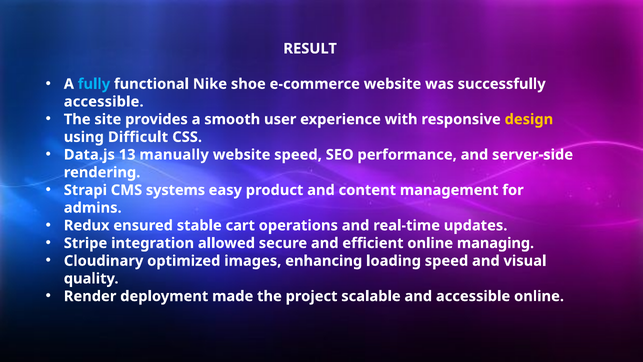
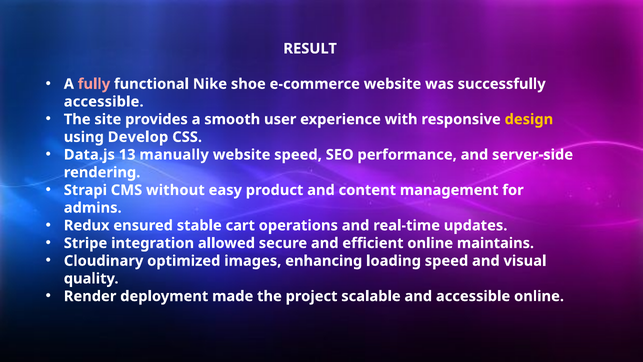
fully colour: light blue -> pink (94, 84)
Difficult: Difficult -> Develop (138, 137)
systems: systems -> without (175, 190)
managing: managing -> maintains (495, 243)
